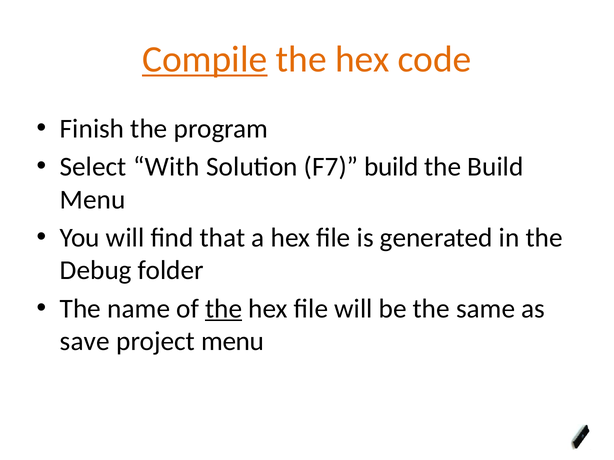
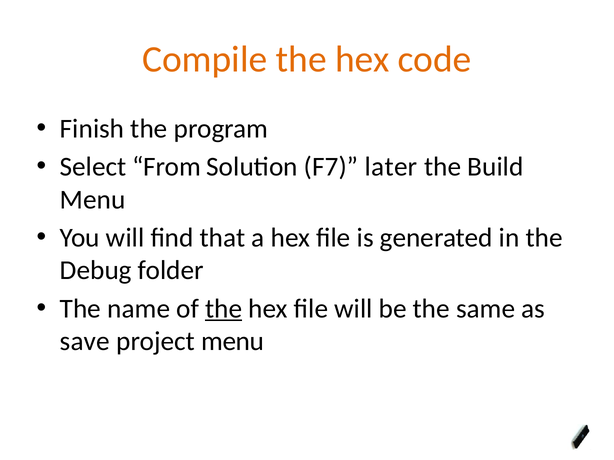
Compile underline: present -> none (205, 59)
With: With -> From (167, 167)
F7 build: build -> later (391, 167)
